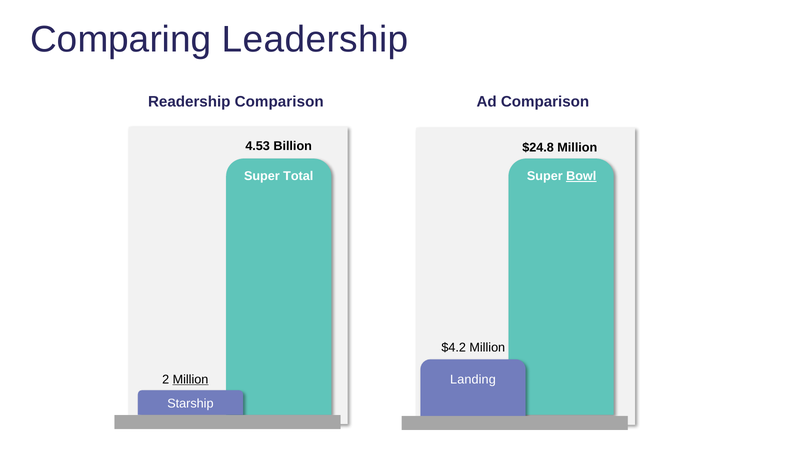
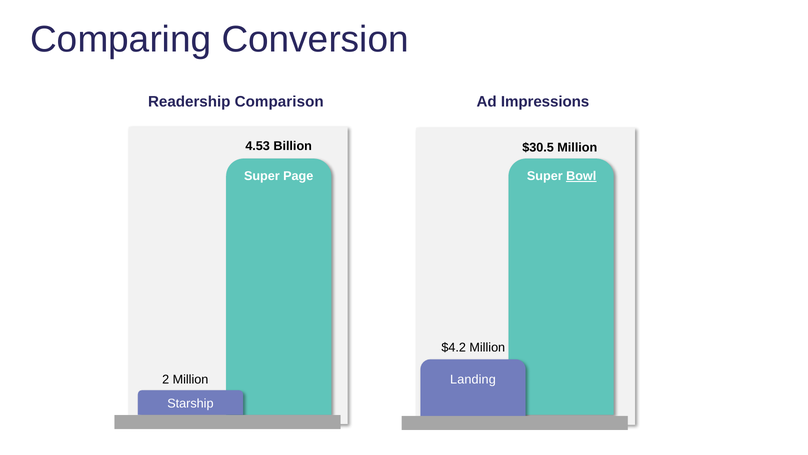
Leadership: Leadership -> Conversion (315, 39)
Ad Comparison: Comparison -> Impressions (545, 101)
$24.8: $24.8 -> $30.5 (538, 147)
Total: Total -> Page (298, 176)
Million underline: present -> none (190, 379)
